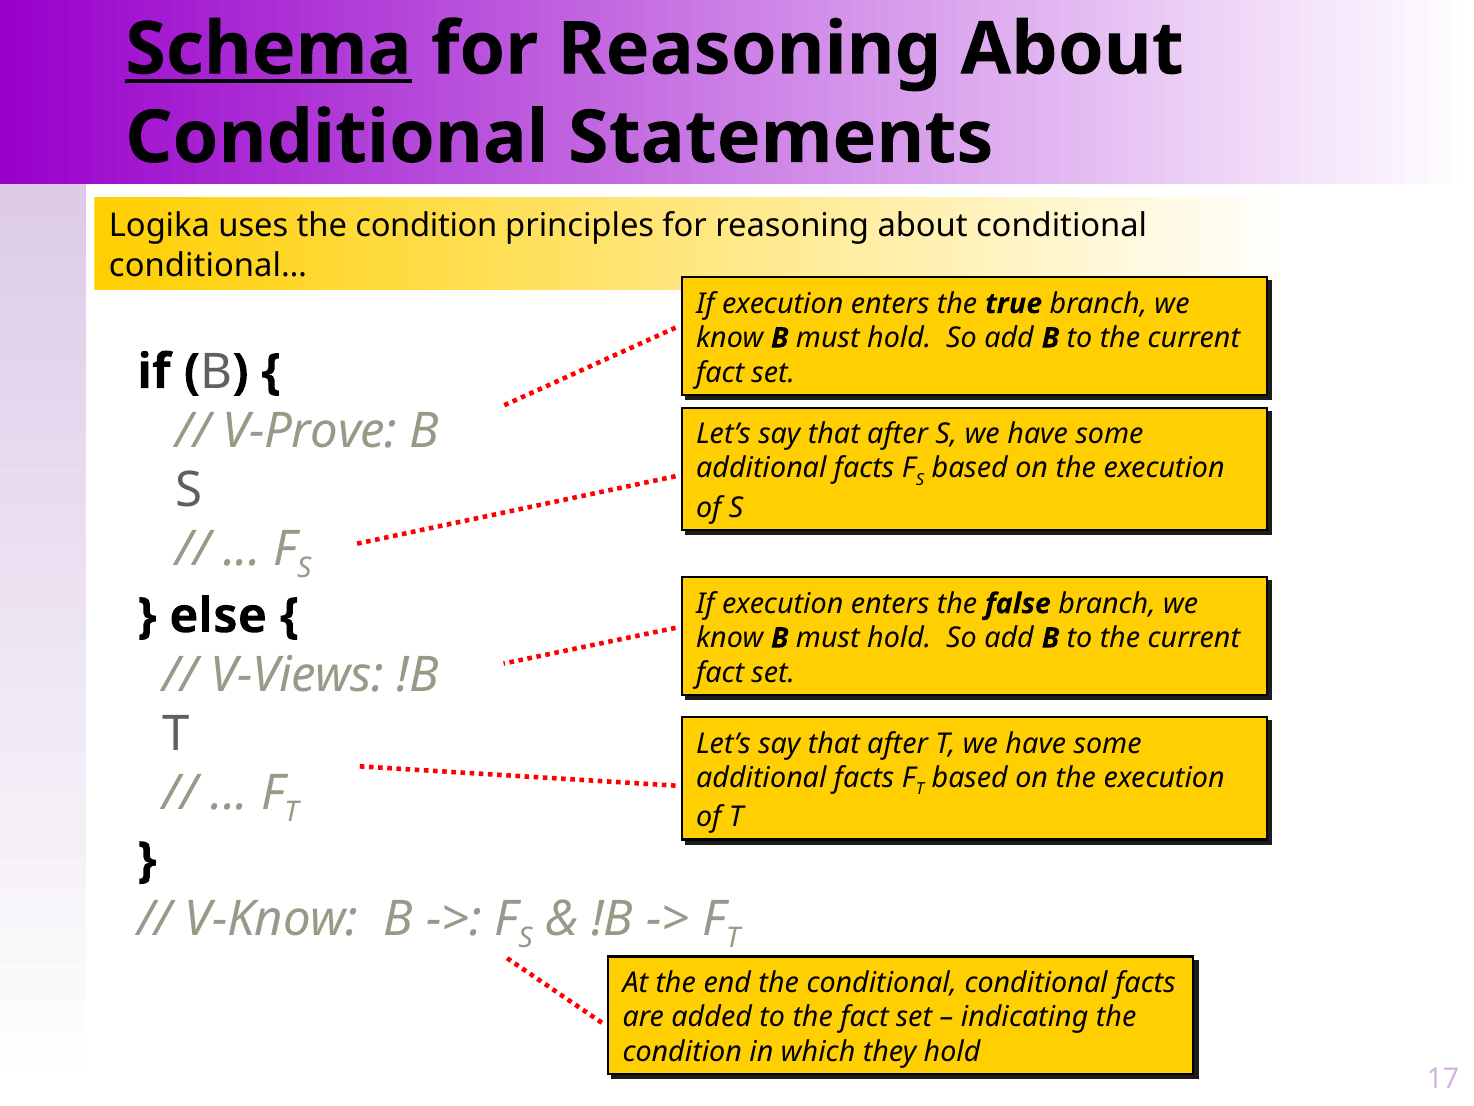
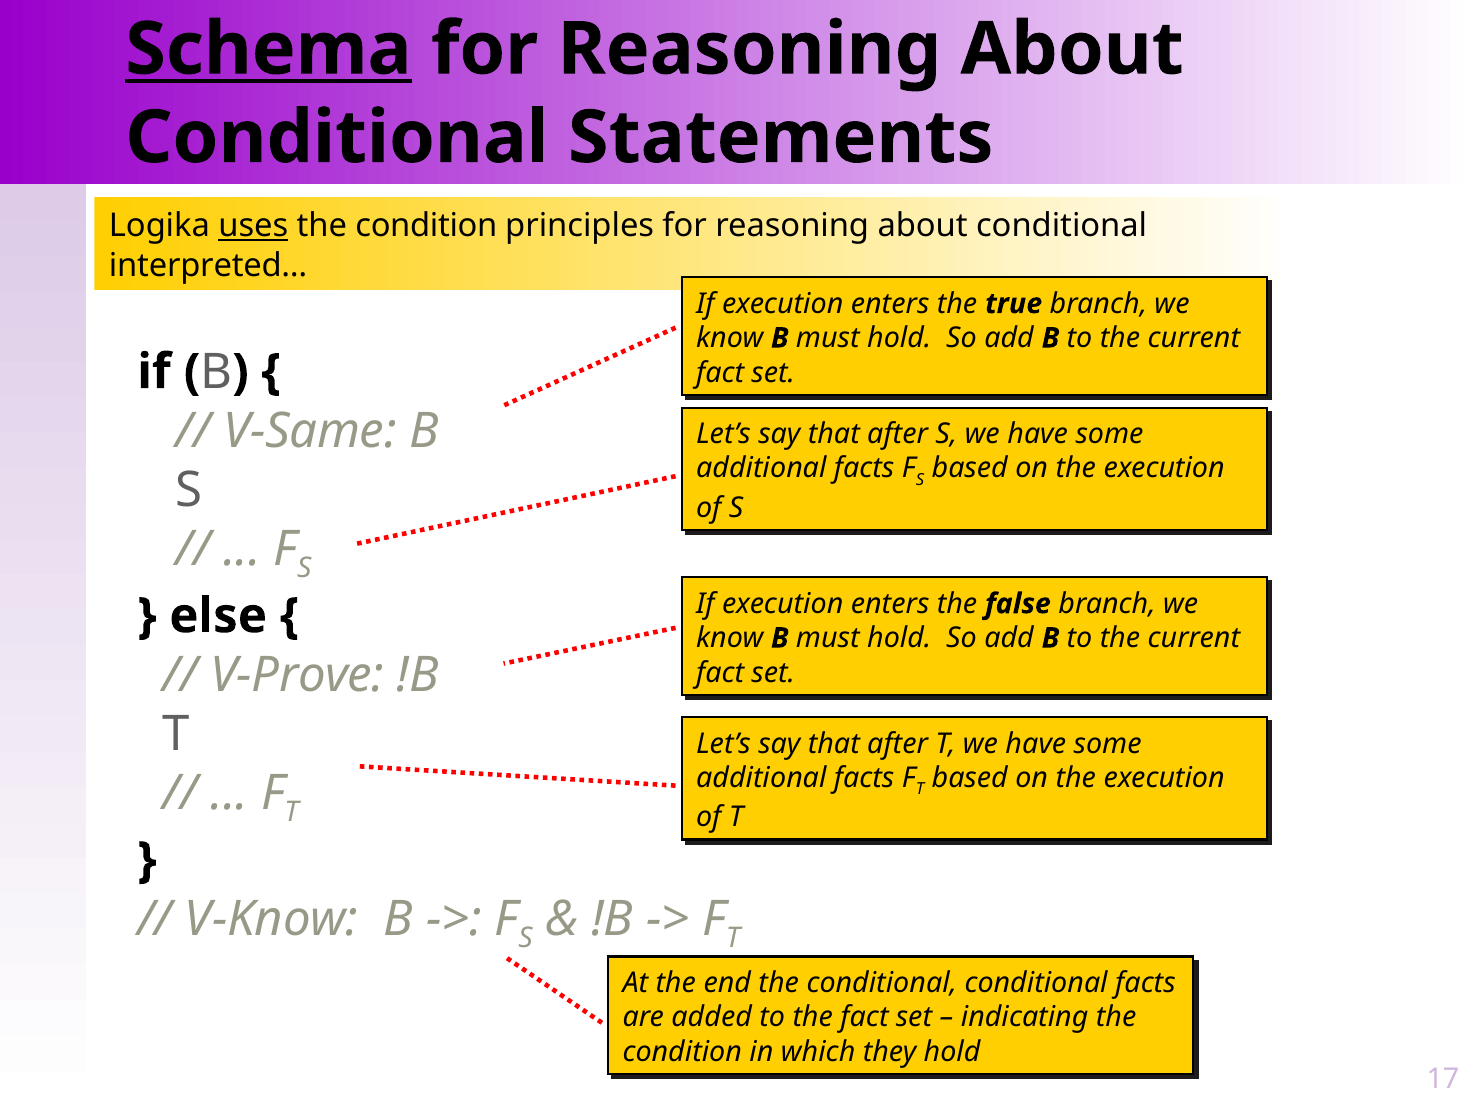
uses underline: none -> present (253, 226)
conditional…: conditional… -> interpreted… (208, 265)
V-Prove: V-Prove -> V-Same (310, 431)
V-Views: V-Views -> V-Prove (297, 675)
